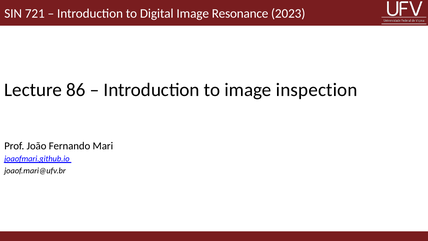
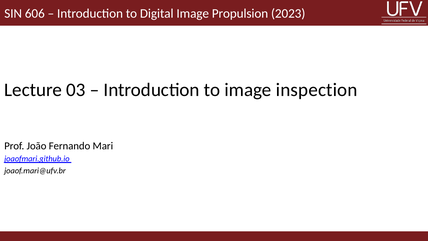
721: 721 -> 606 (35, 14)
Resonance: Resonance -> Propulsion (240, 14)
86: 86 -> 03 (76, 90)
